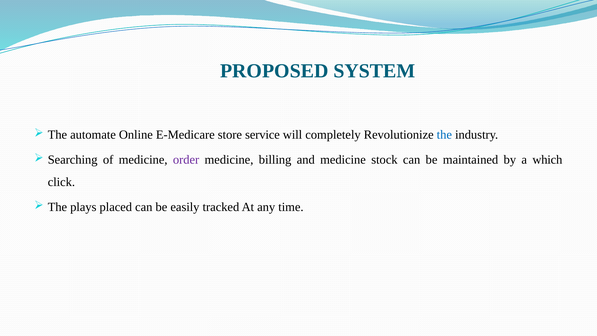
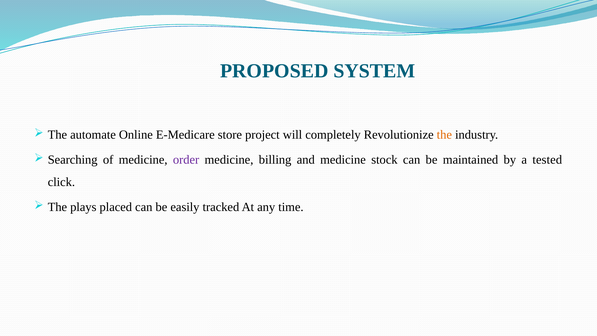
service: service -> project (262, 135)
the colour: blue -> orange (444, 135)
which: which -> tested (547, 160)
